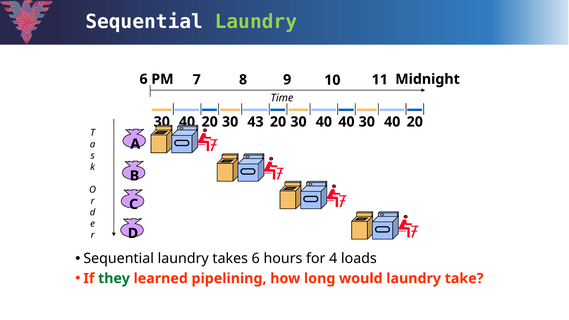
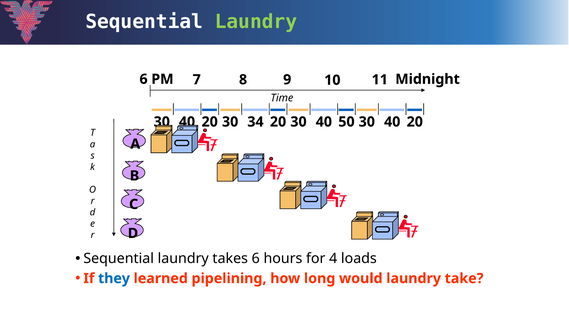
43: 43 -> 34 (255, 122)
40 40: 40 -> 50 (346, 122)
they colour: green -> blue (114, 278)
